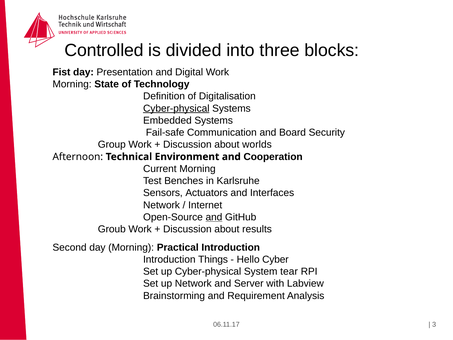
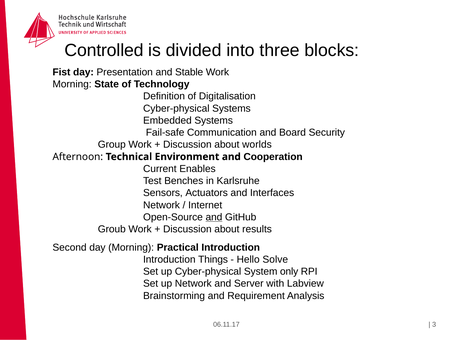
Digital: Digital -> Stable (189, 72)
Cyber-physical underline: present -> none (176, 108)
Current Morning: Morning -> Enables (197, 169)
Cyber: Cyber -> Solve (275, 259)
tear: tear -> only (289, 271)
